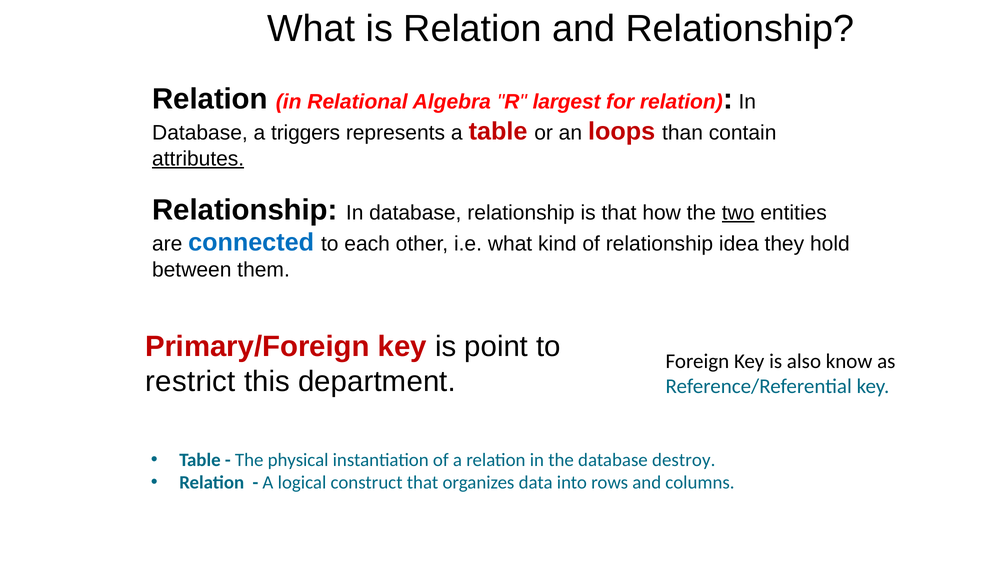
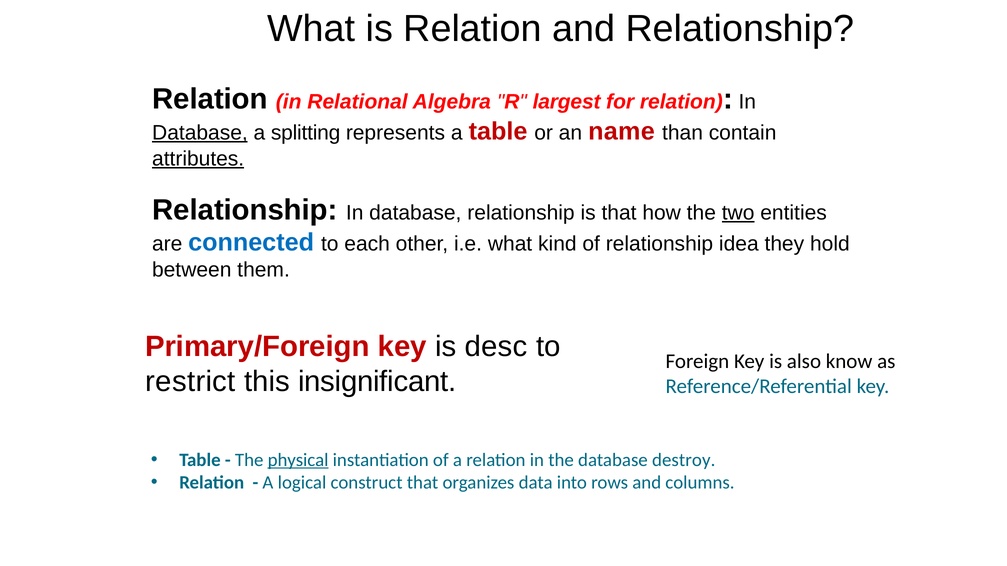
Database underline: none -> present (200, 133)
triggers: triggers -> splitting (306, 133)
loops: loops -> name (622, 131)
point: point -> desc (496, 347)
department: department -> insignificant (377, 382)
physical underline: none -> present (298, 460)
